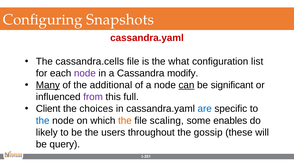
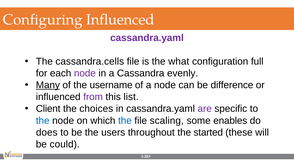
Configuring Snapshots: Snapshots -> Influenced (120, 20)
cassandra.yaml colour: red -> purple (147, 38)
list: list -> full (257, 61)
modify: modify -> evenly (183, 73)
additional: additional -> username (111, 85)
can underline: present -> none (186, 85)
significant: significant -> difference (232, 85)
full: full -> list (131, 97)
are colour: blue -> purple (205, 108)
the colour: orange -> blue (125, 120)
likely: likely -> does (47, 132)
gossip: gossip -> started (208, 132)
query: query -> could (65, 144)
